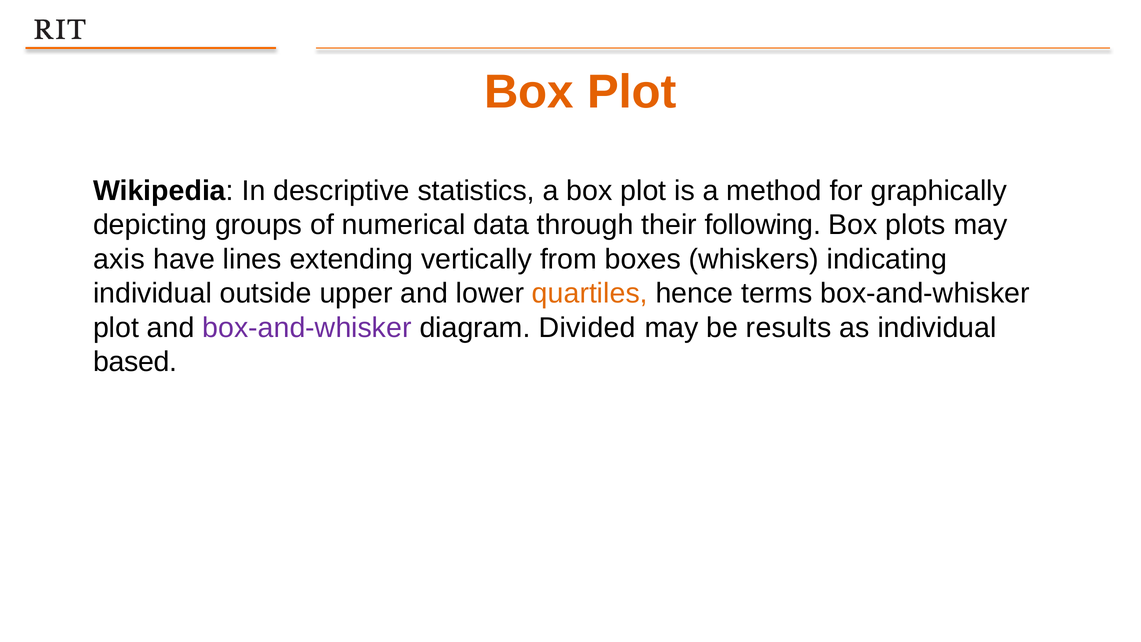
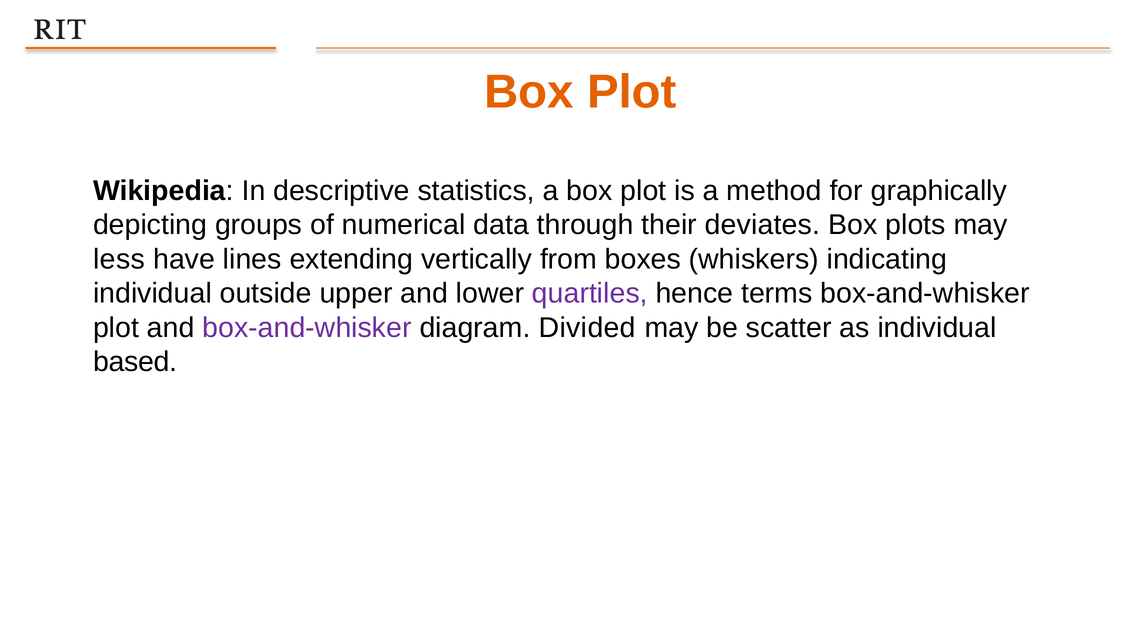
following: following -> deviates (763, 225)
axis: axis -> less (119, 259)
quartiles colour: orange -> purple (590, 293)
results: results -> scatter (789, 328)
